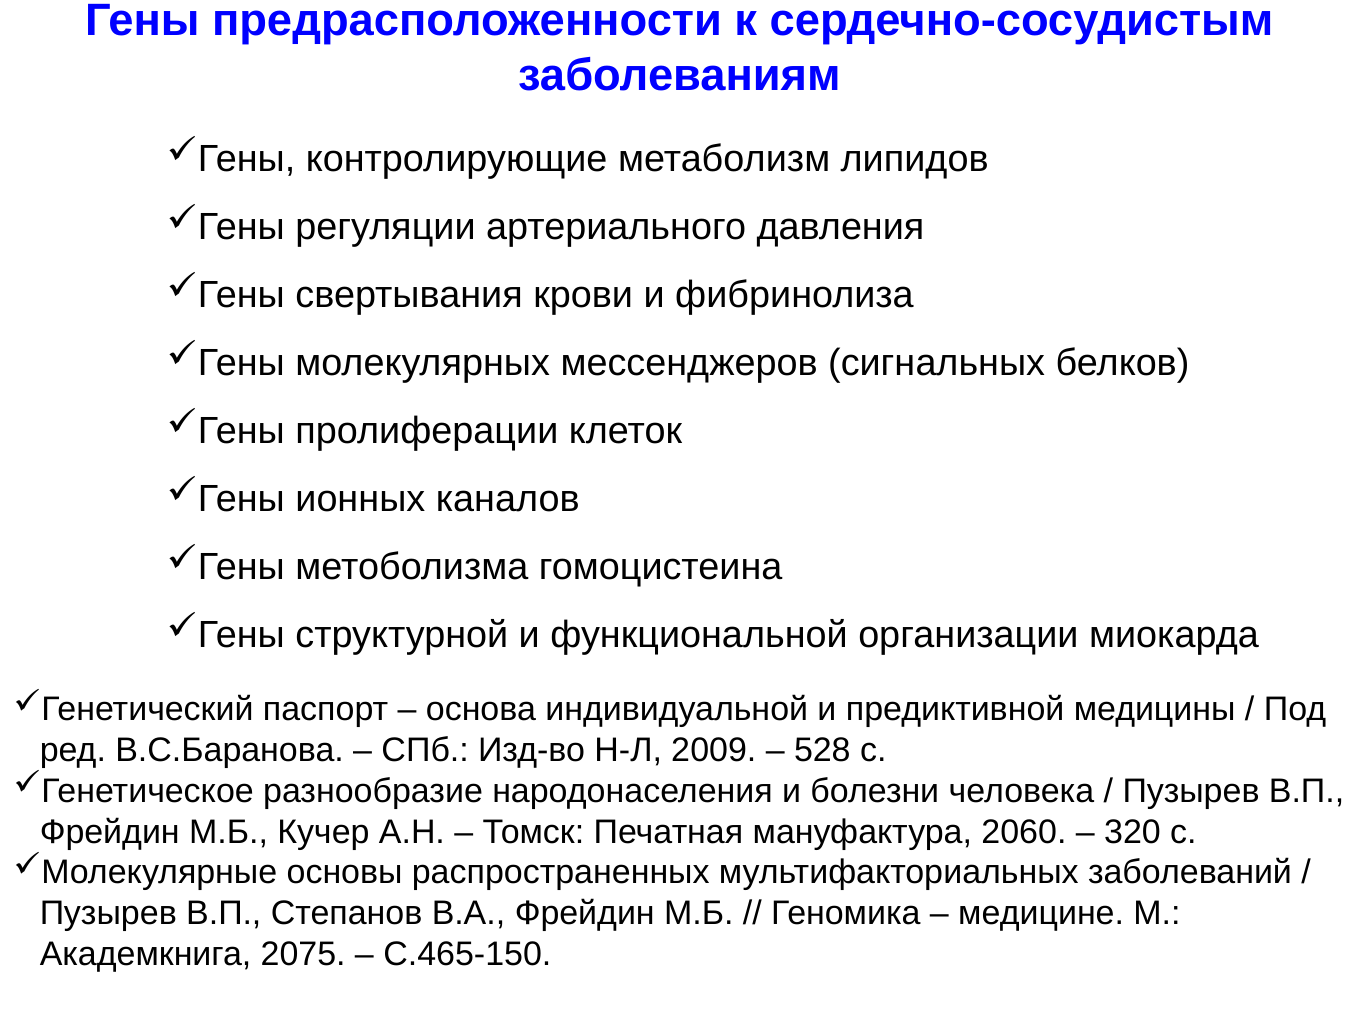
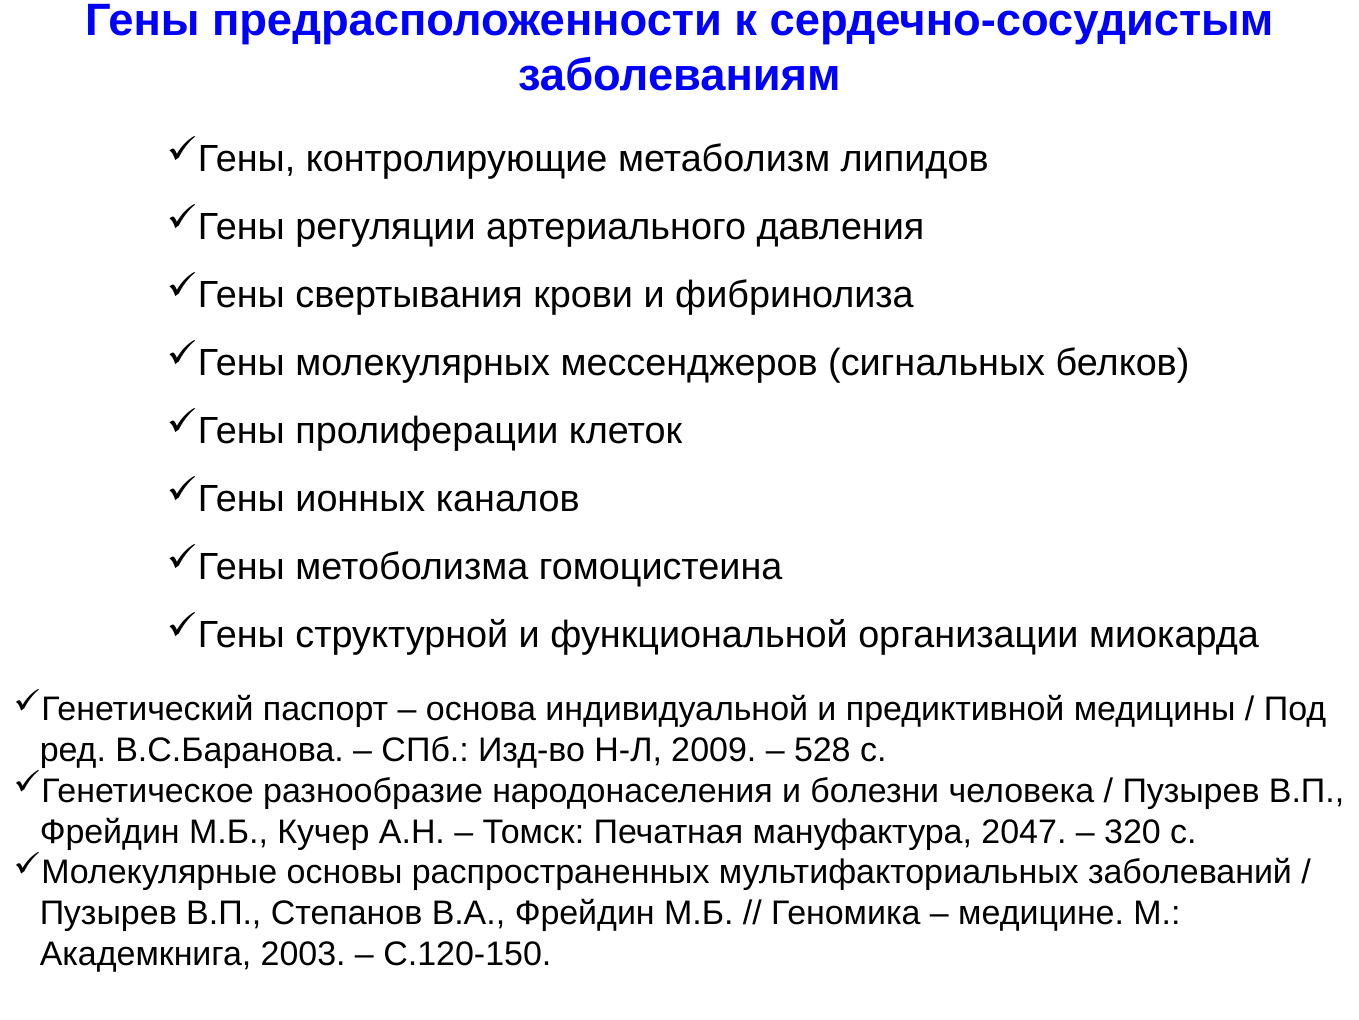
2060: 2060 -> 2047 (1024, 831)
2075: 2075 -> 2003 (303, 954)
С.465-150: С.465-150 -> С.120-150 (467, 954)
